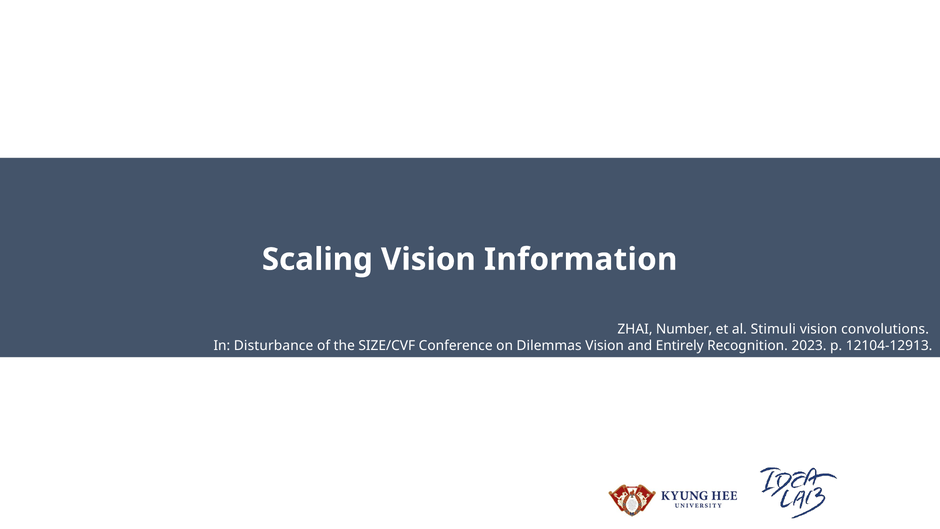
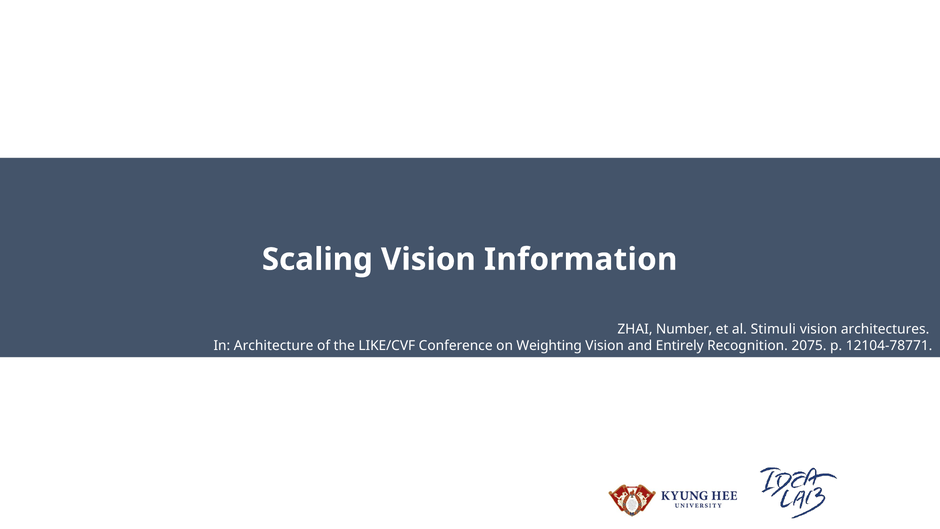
convolutions: convolutions -> architectures (885, 329)
Disturbance: Disturbance -> Architecture (274, 345)
SIZE/CVF: SIZE/CVF -> LIKE/CVF (387, 345)
Dilemmas: Dilemmas -> Weighting (549, 345)
2023: 2023 -> 2075 (809, 345)
12104-12913: 12104-12913 -> 12104-78771 (889, 345)
